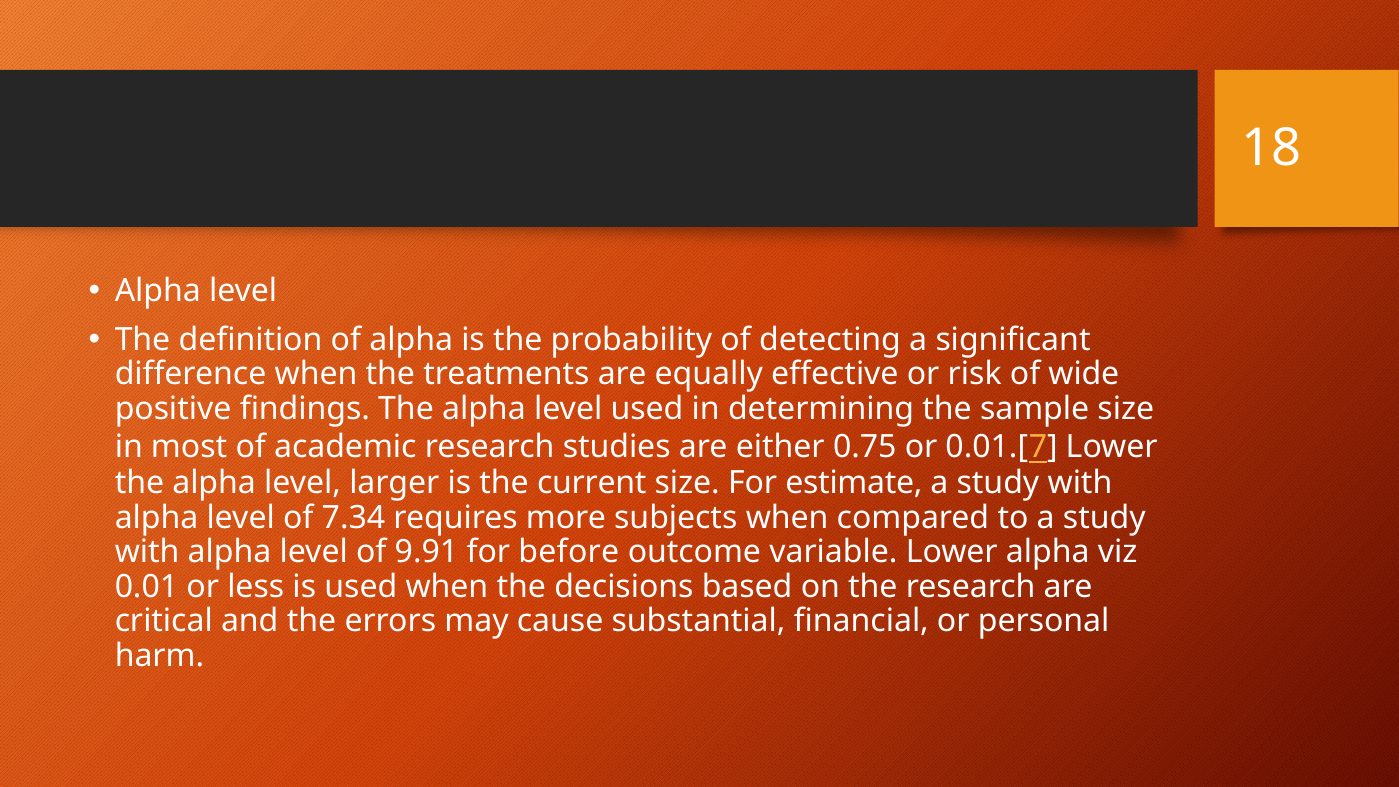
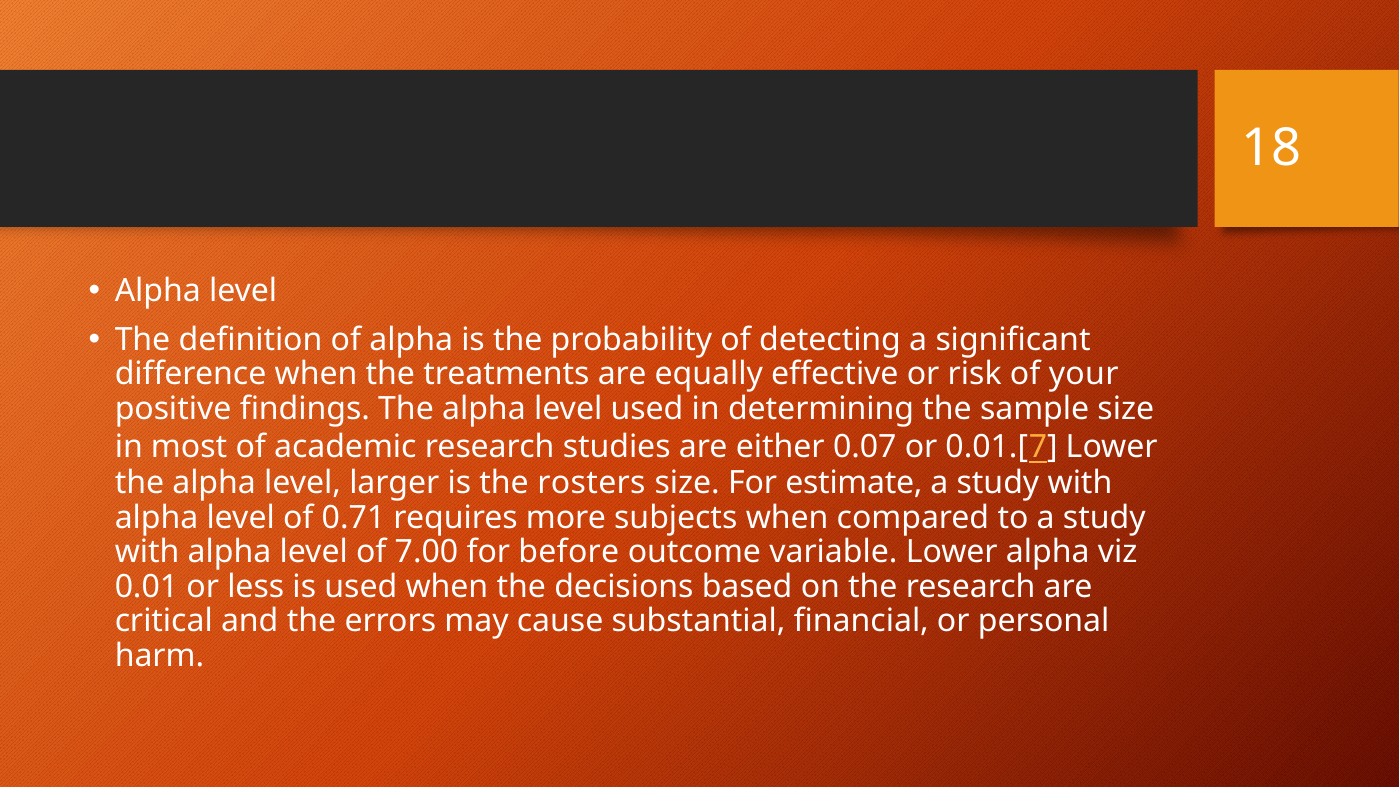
wide: wide -> your (1084, 374)
0.75: 0.75 -> 0.07 (865, 447)
current: current -> rosters (591, 483)
7.34: 7.34 -> 0.71 (353, 517)
9.91: 9.91 -> 7.00 (426, 552)
